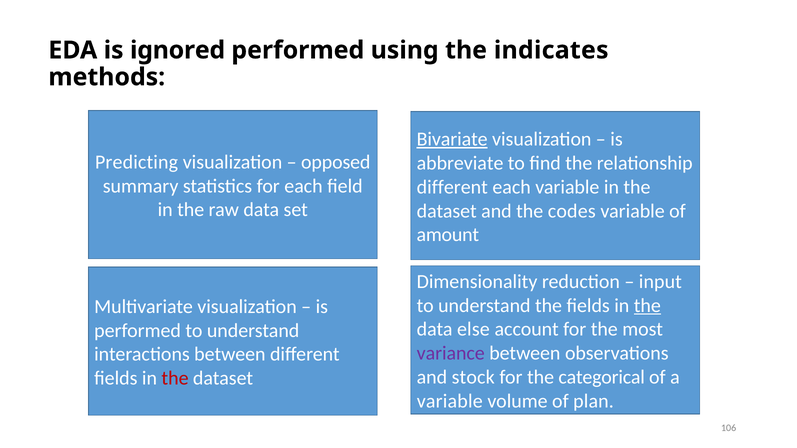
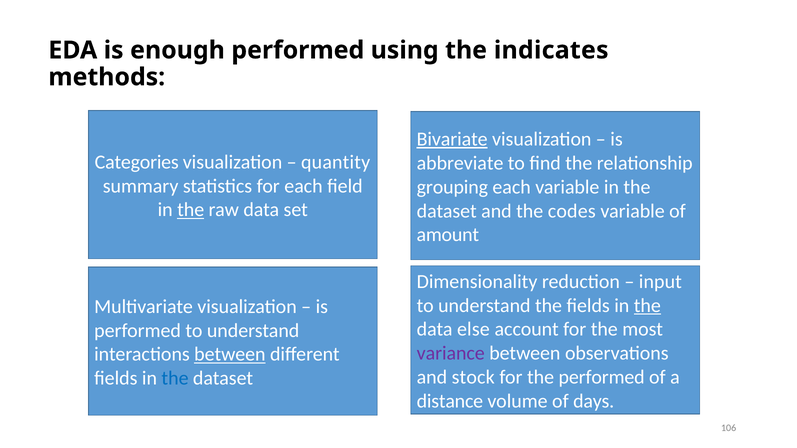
ignored: ignored -> enough (177, 50)
Predicting: Predicting -> Categories (137, 162)
opposed: opposed -> quantity (336, 162)
different: different -> grouping (452, 187)
the underline: none -> present (191, 210)
between underline: none -> present (230, 355)
the categorical: categorical -> performed (602, 377)
the colour: red -> blue (175, 379)
variable: variable -> distance (450, 401)
plan: plan -> days (594, 401)
